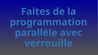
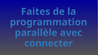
verrouille: verrouille -> connecter (49, 43)
